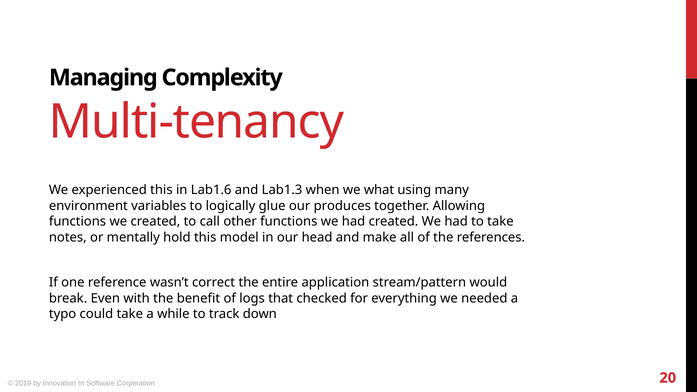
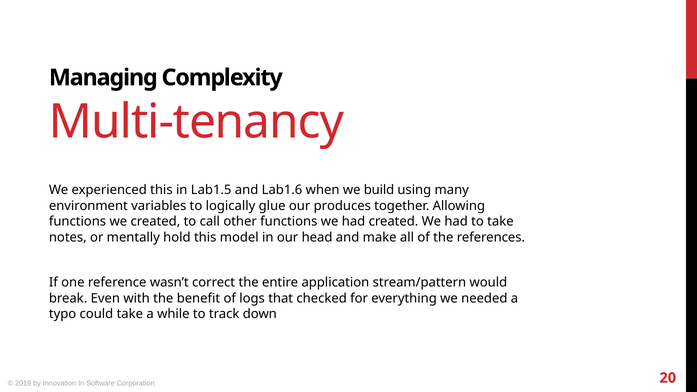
Lab1.6: Lab1.6 -> Lab1.5 (211, 190)
Lab1.3: Lab1.3 -> Lab1.6 (282, 190)
what: what -> build (379, 190)
